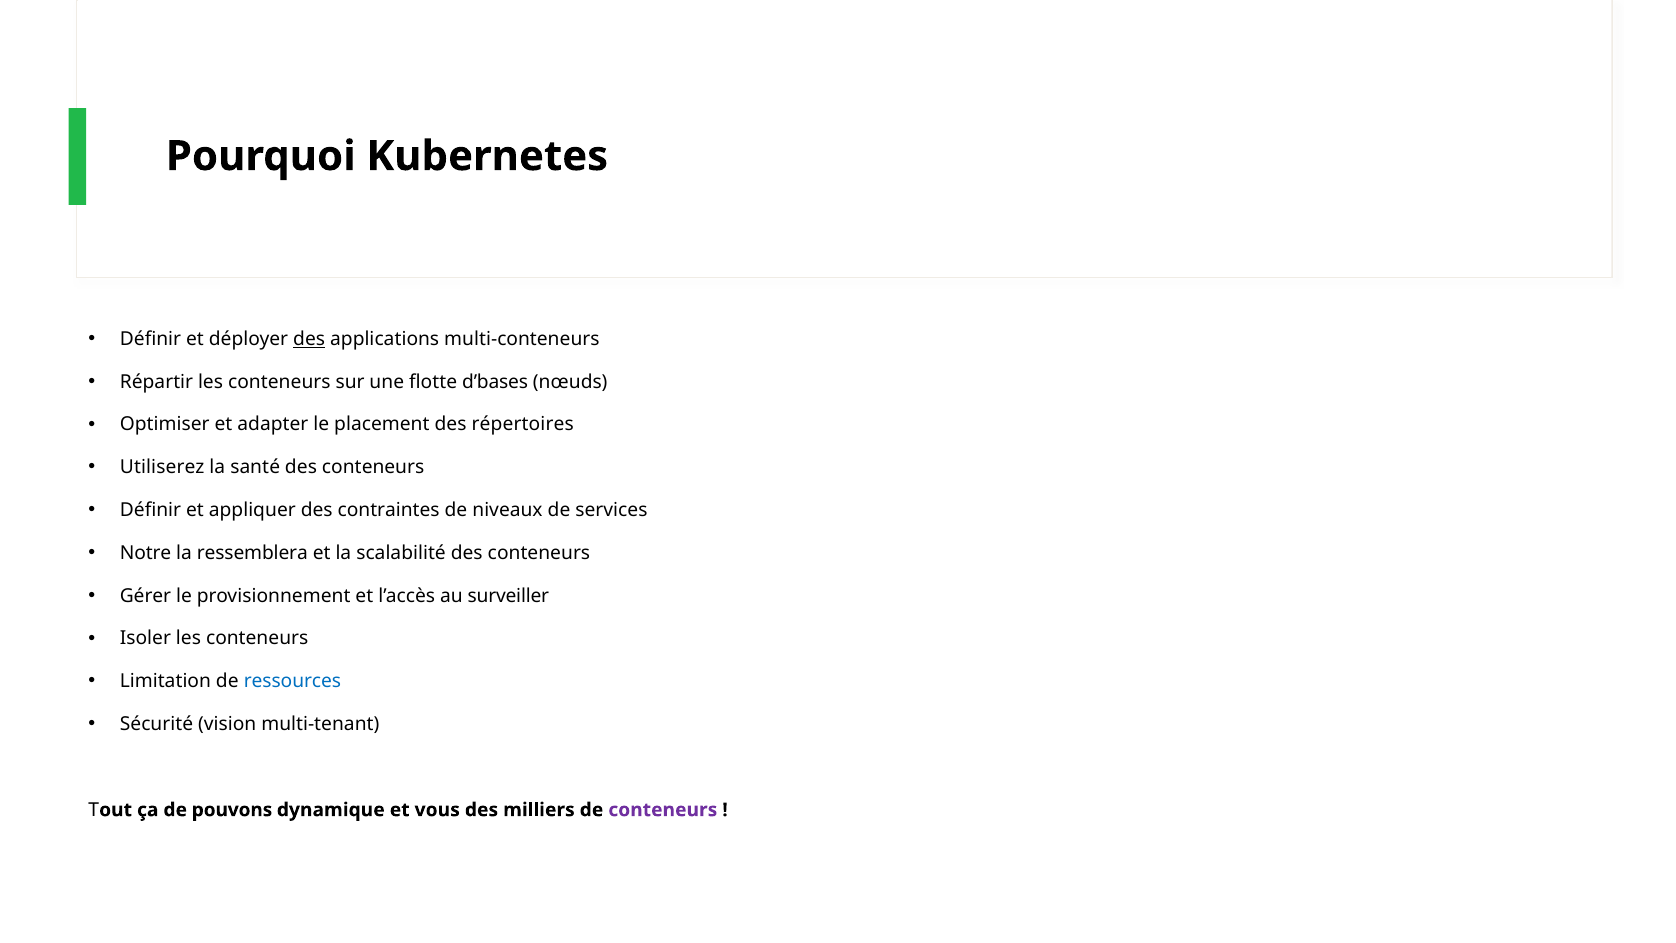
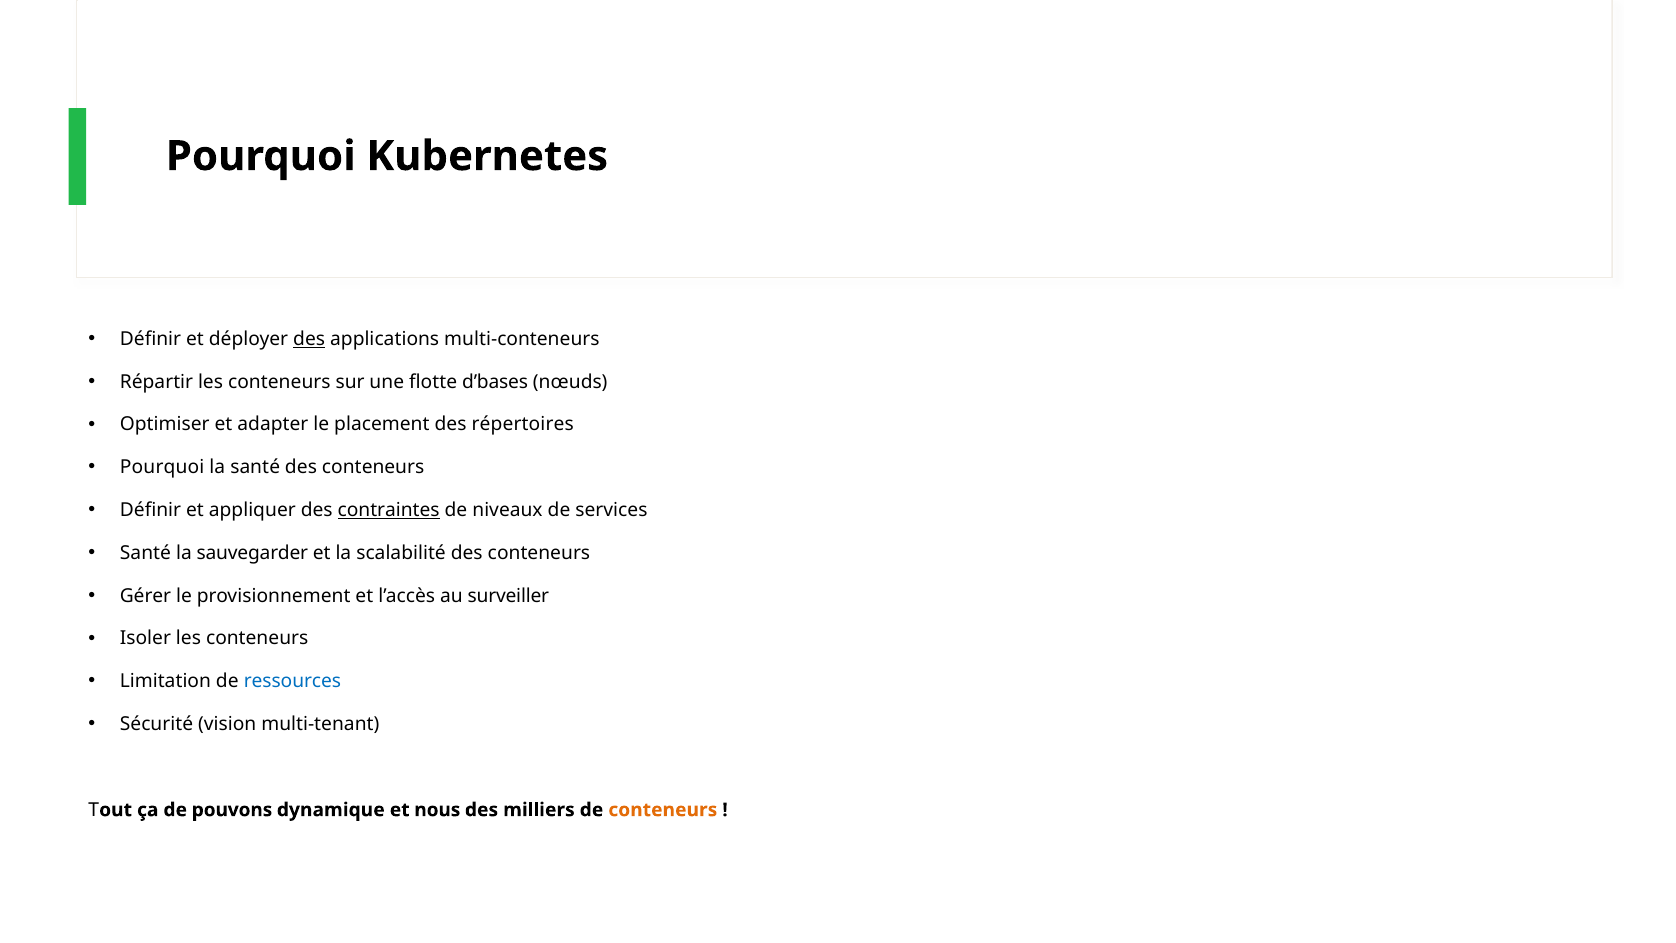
Utiliserez: Utiliserez -> Pourquoi (162, 467)
contraintes underline: none -> present (389, 510)
Notre: Notre -> Santé (145, 553)
ressemblera: ressemblera -> sauvegarder (252, 553)
vous: vous -> nous (437, 810)
conteneurs colour: purple -> orange (663, 810)
